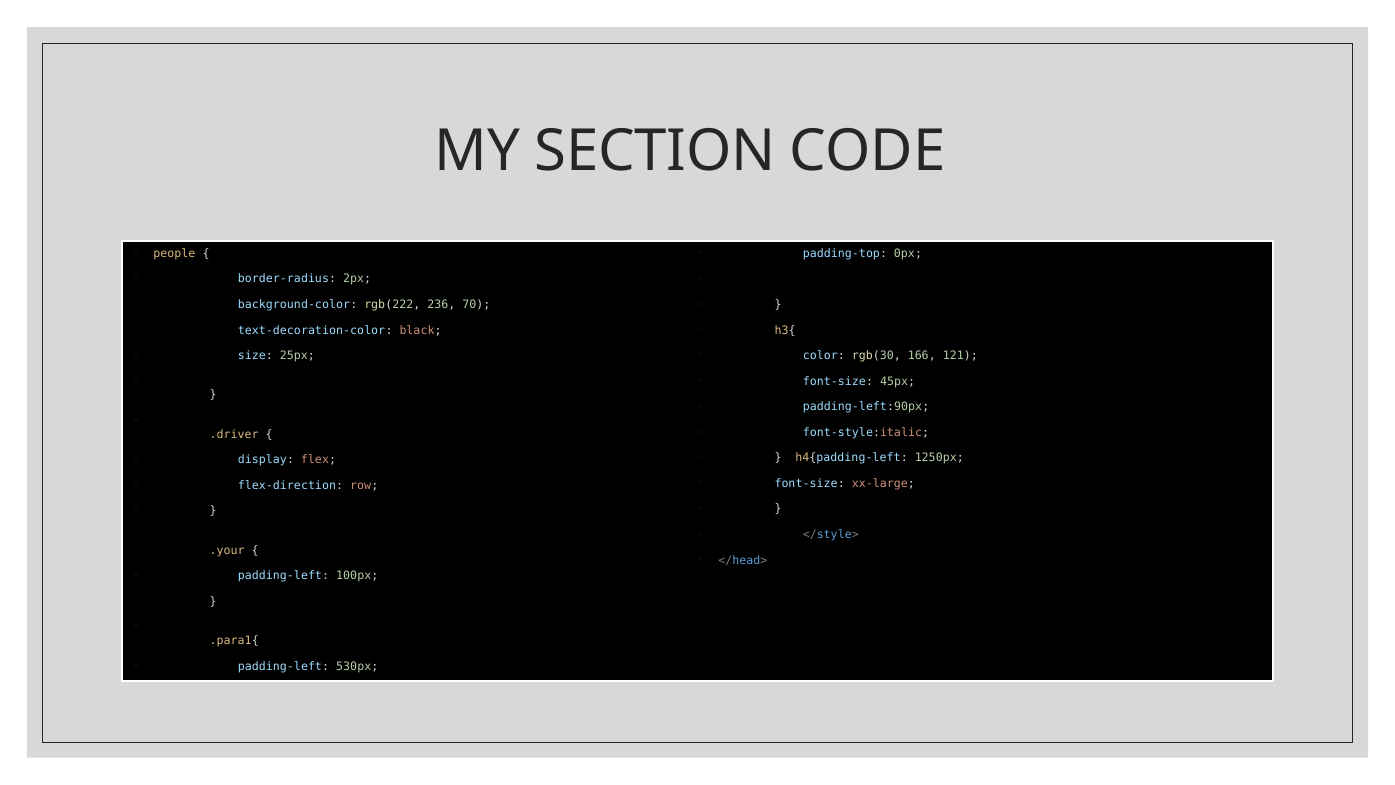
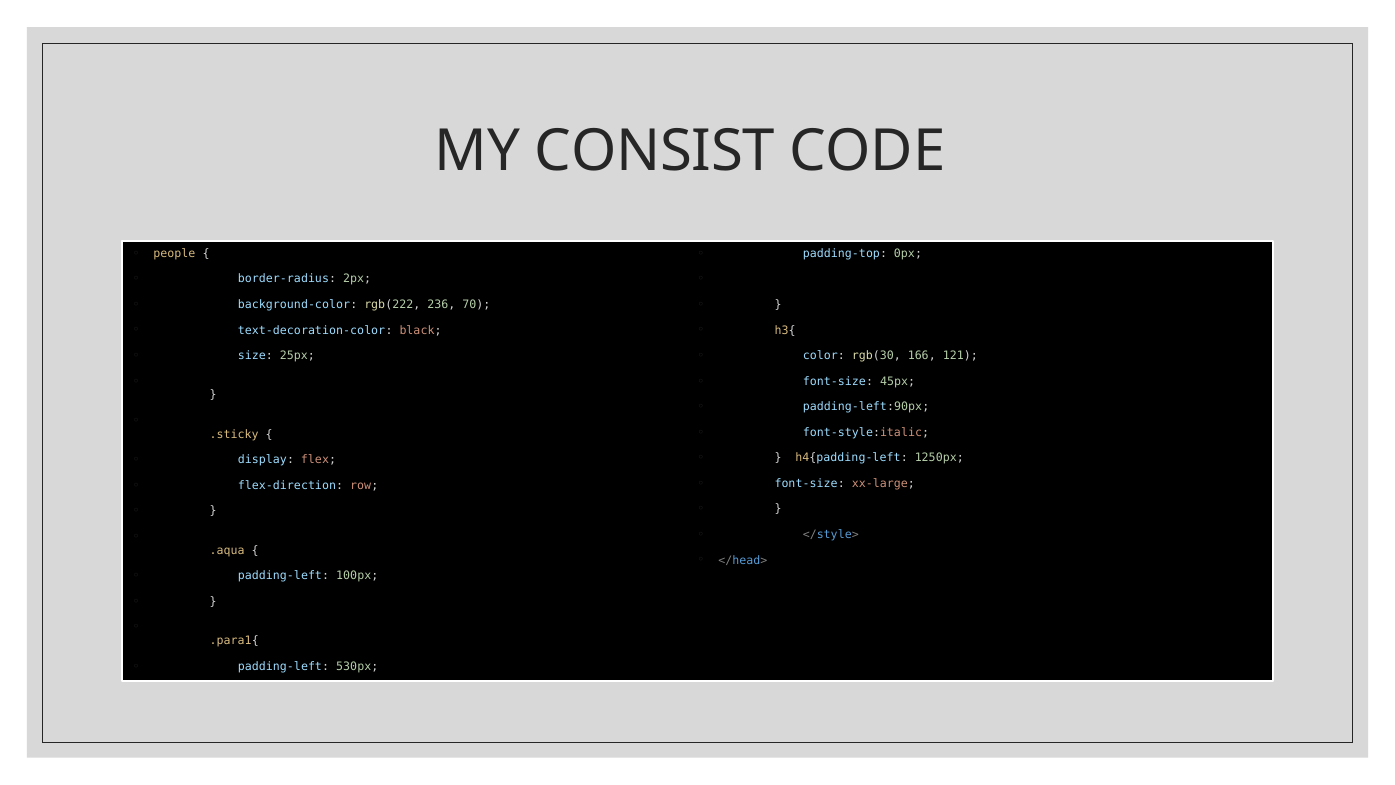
SECTION: SECTION -> CONSIST (655, 152)
.driver: .driver -> .sticky (234, 434)
.your: .your -> .aqua (227, 550)
